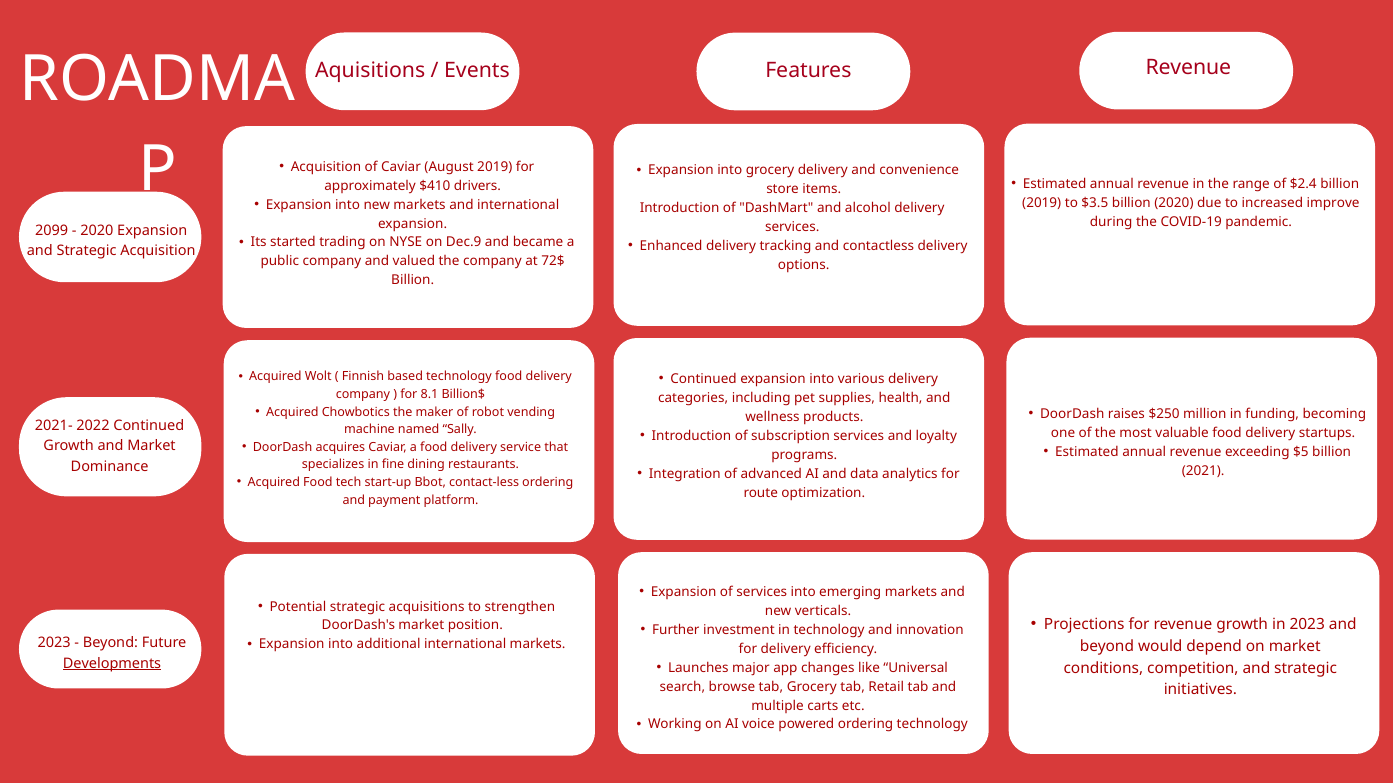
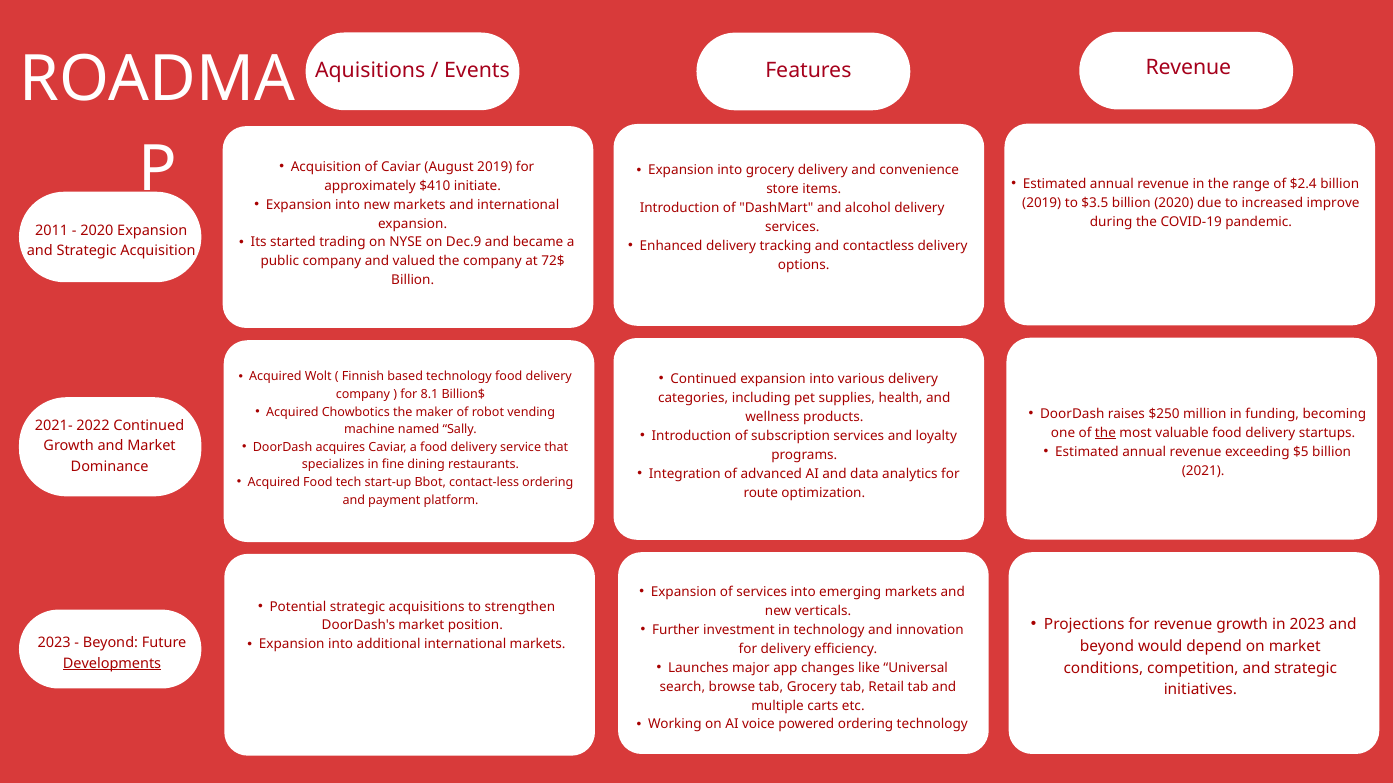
drivers: drivers -> initiate (477, 186)
2099: 2099 -> 2011 (52, 230)
the underline: none -> present (1105, 433)
